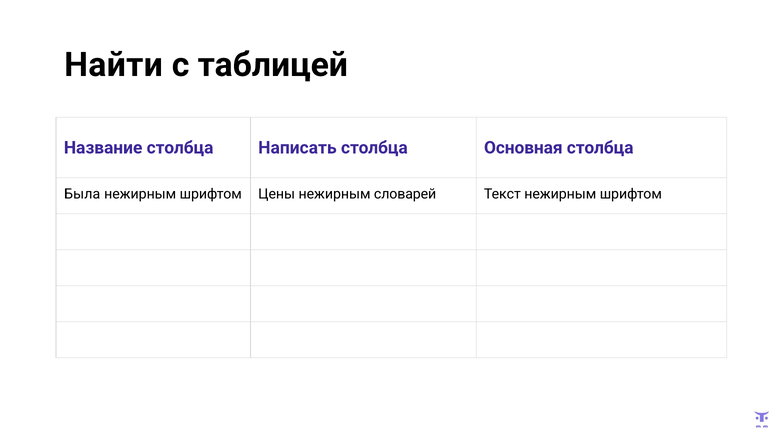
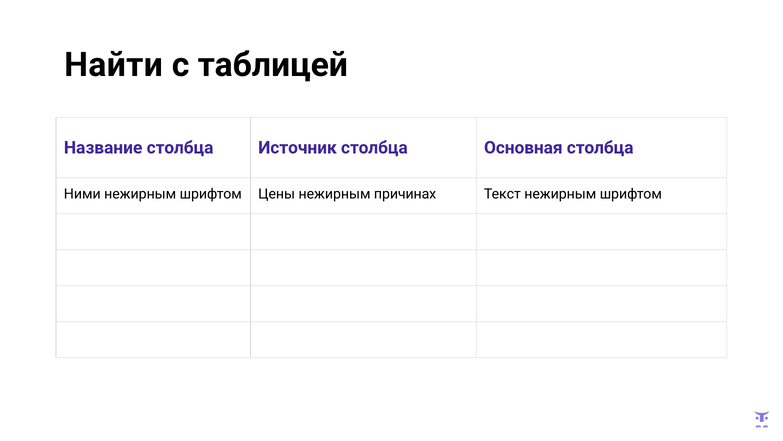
Написать: Написать -> Источник (297, 148)
Была: Была -> Ними (82, 194)
словарей: словарей -> причинах (405, 194)
